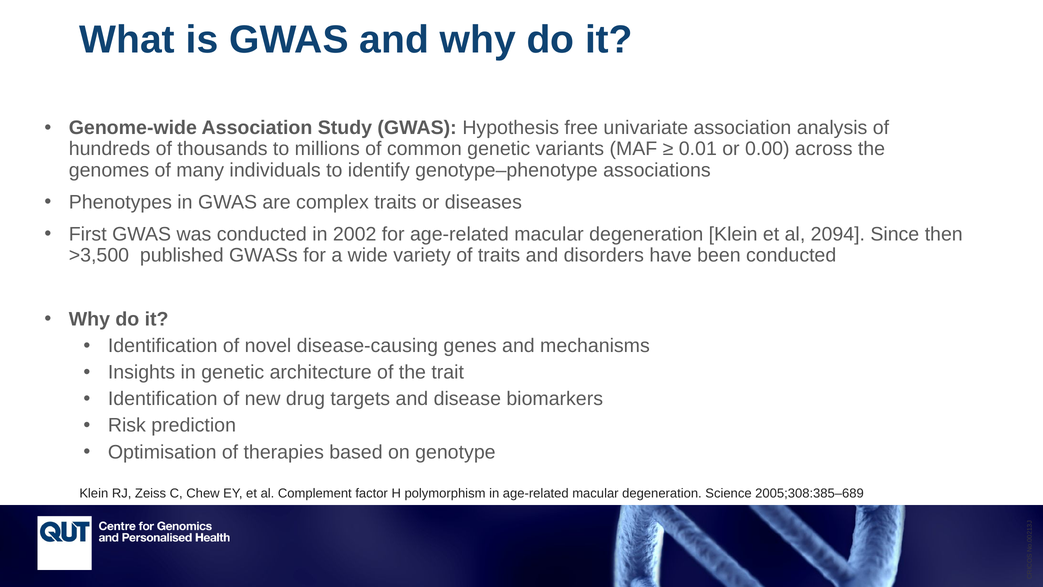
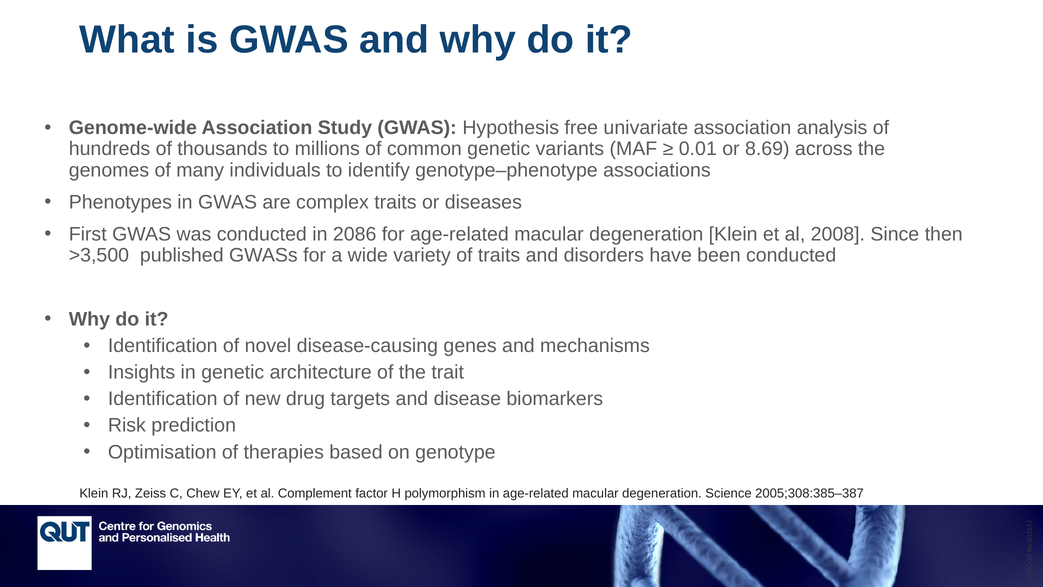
0.00: 0.00 -> 8.69 (767, 149)
2002: 2002 -> 2086 (355, 234)
2094: 2094 -> 2008 (838, 234)
2005;308:385–689: 2005;308:385–689 -> 2005;308:385–387 (810, 493)
